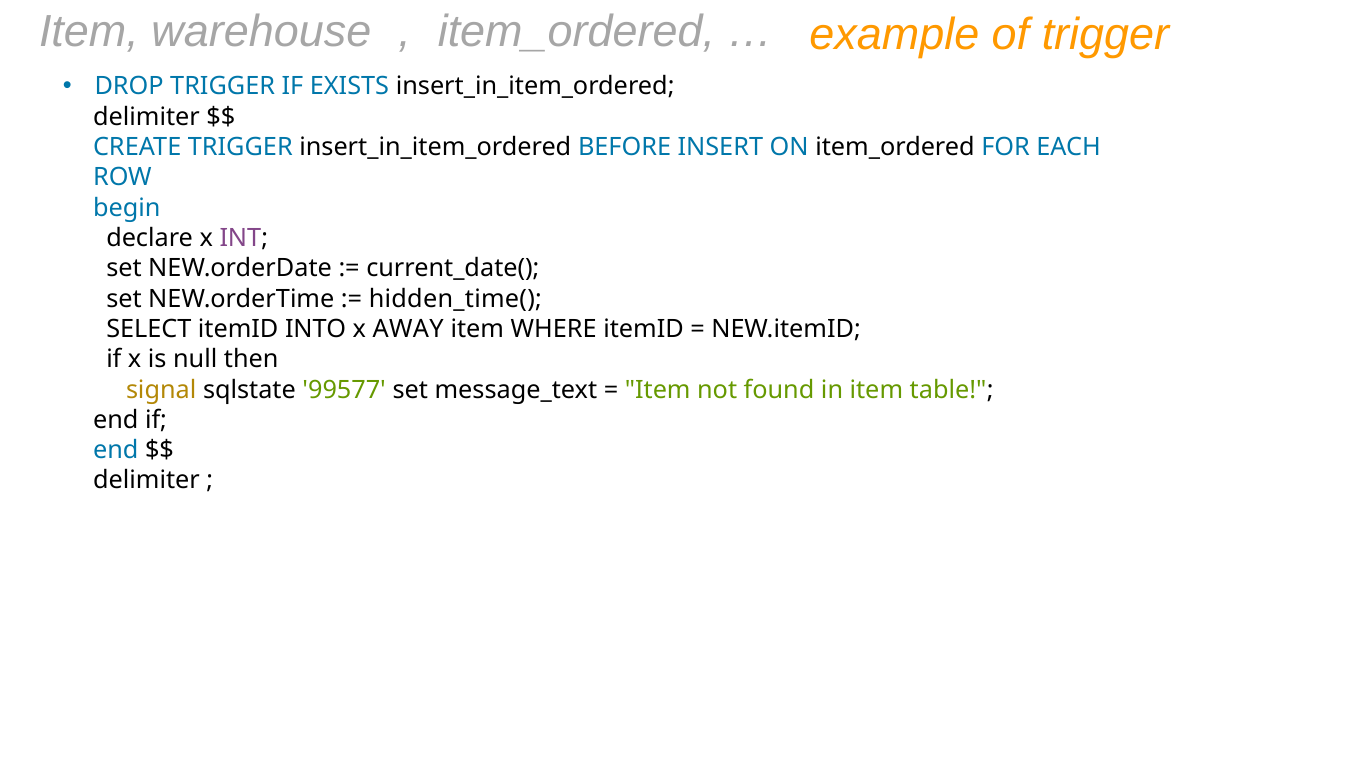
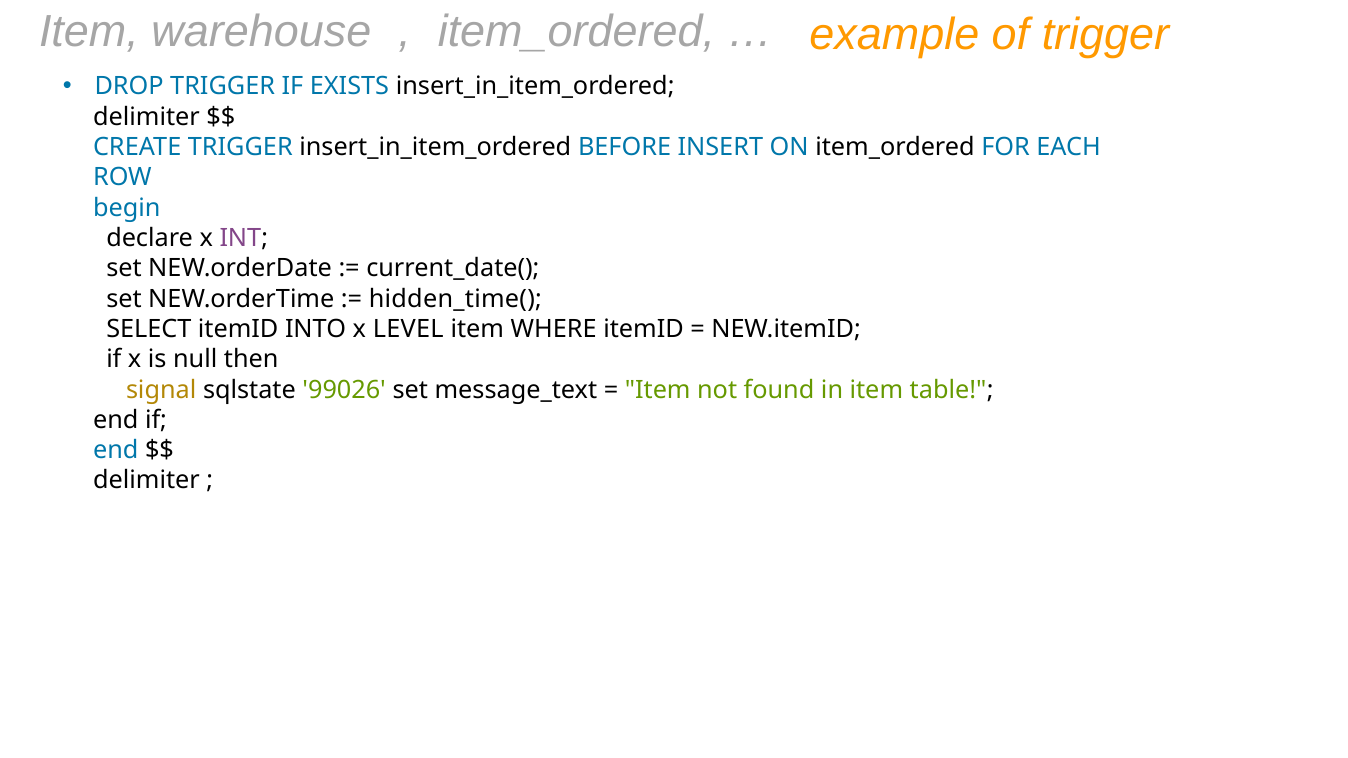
AWAY: AWAY -> LEVEL (408, 329)
99577: 99577 -> 99026 (344, 390)
